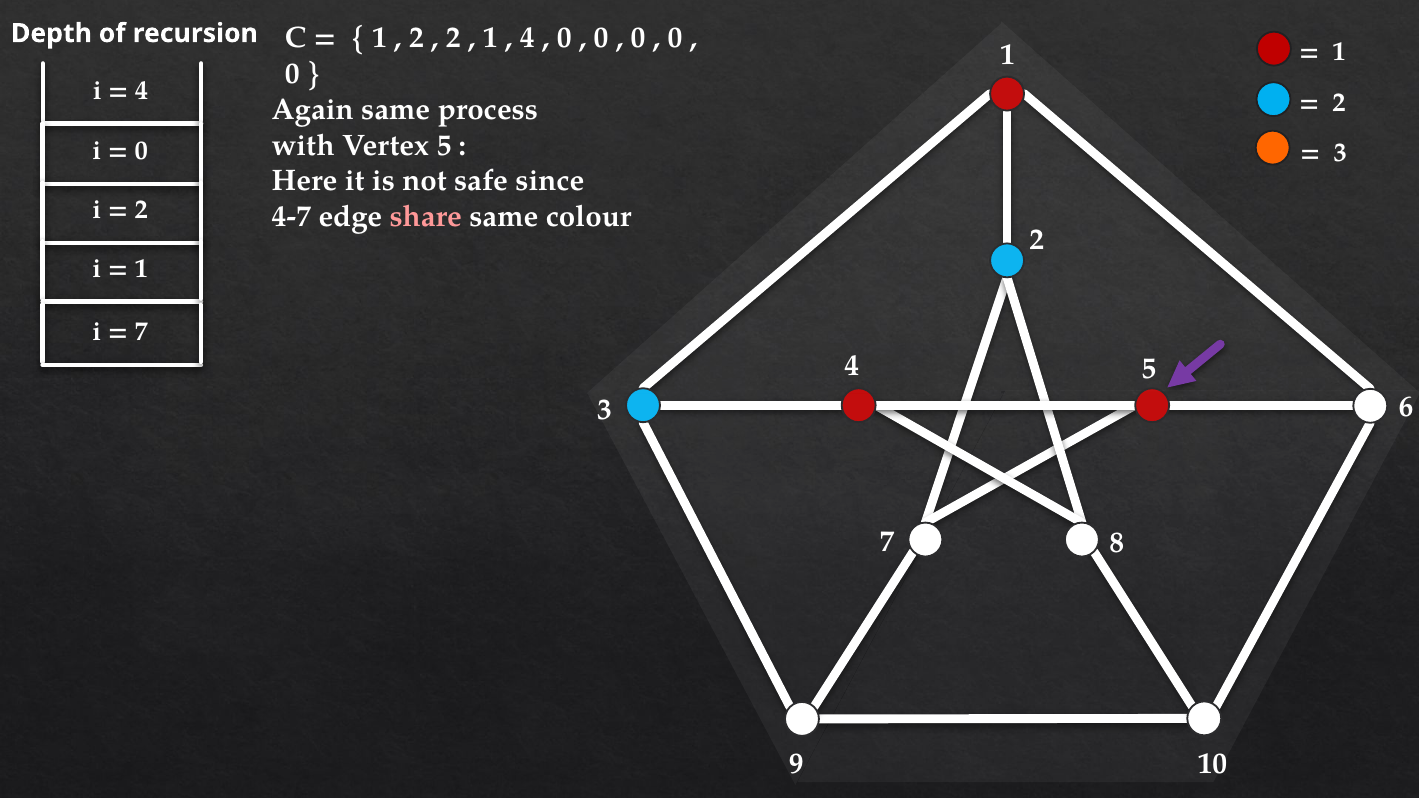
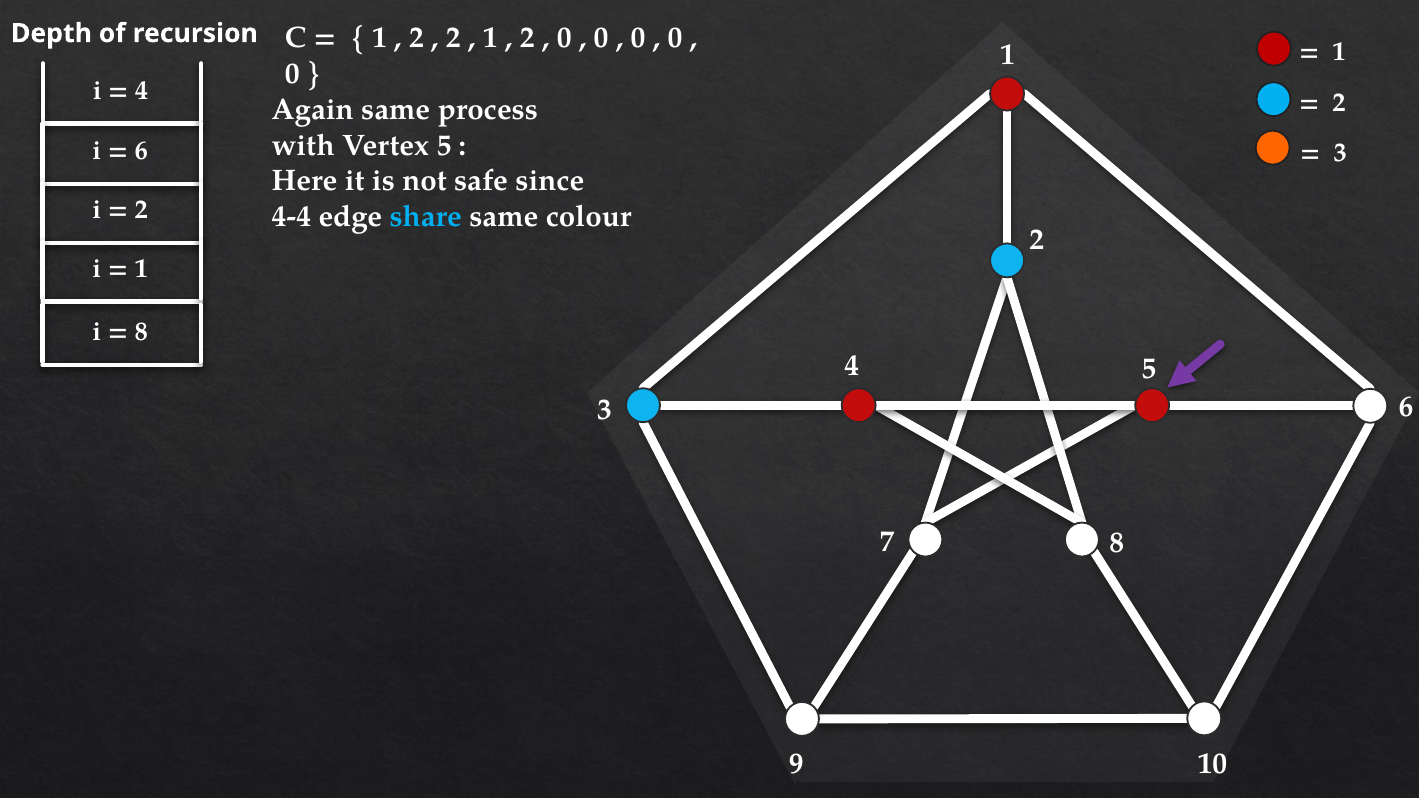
4: 4 -> 2 (527, 38)
0: 0 -> 6 (141, 151)
4-7: 4-7 -> 4-4 (291, 217)
share colour: pink -> light blue (426, 217)
7: 7 -> 8 (141, 332)
